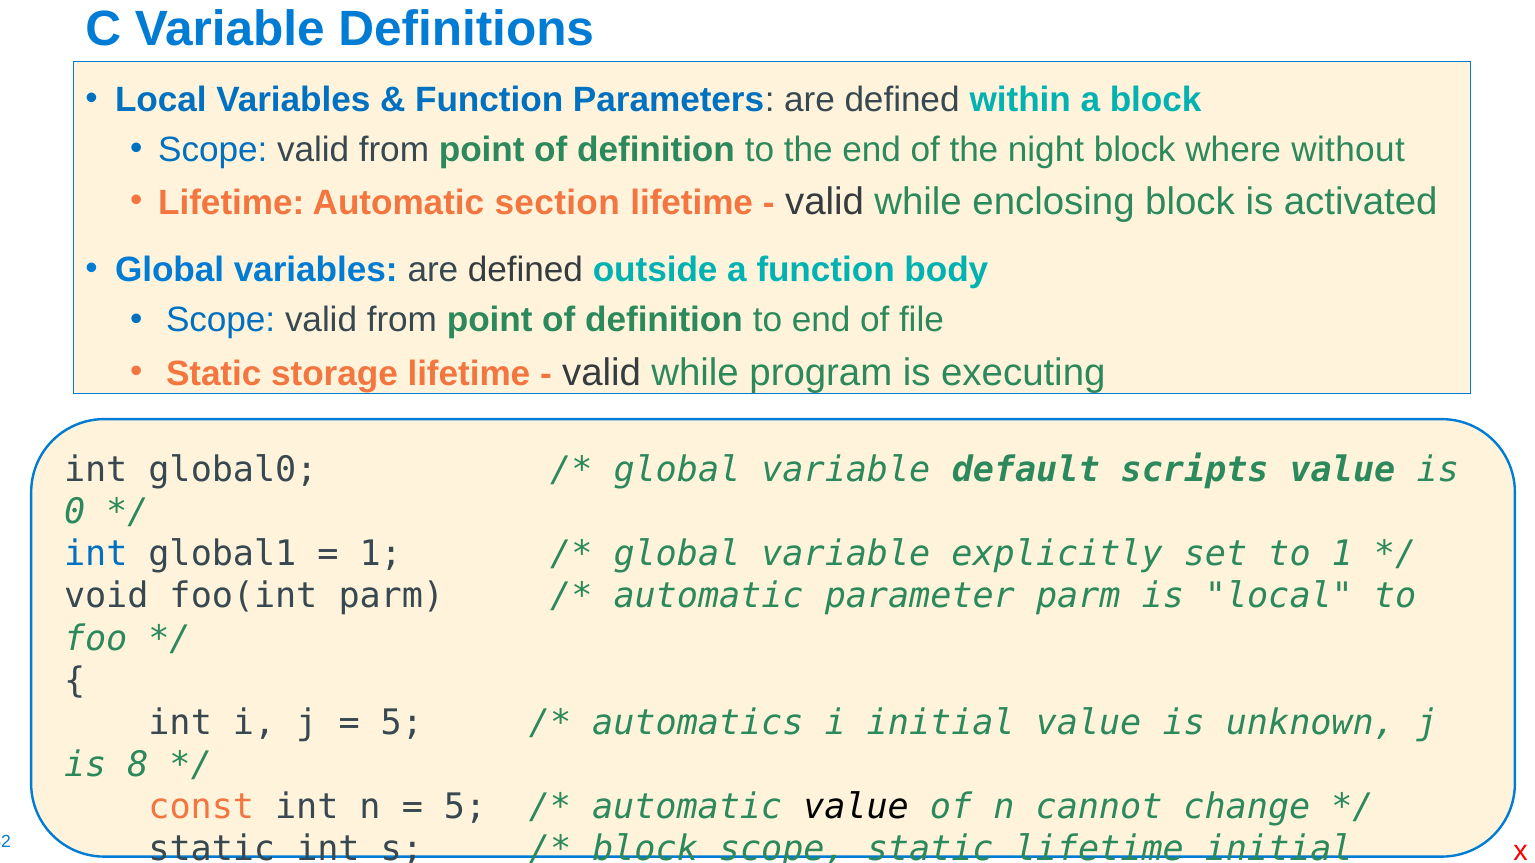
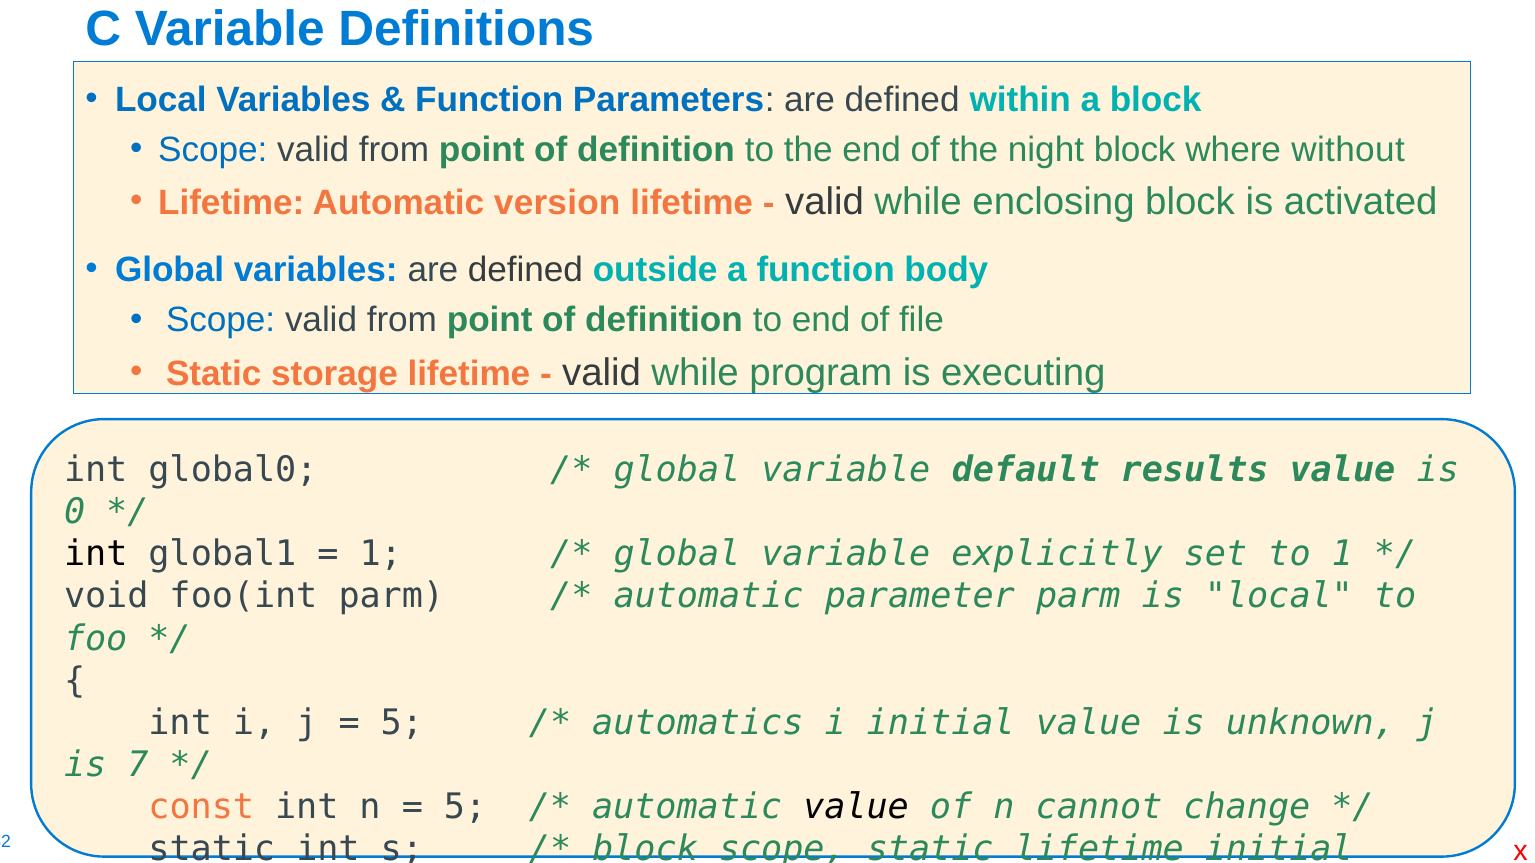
section: section -> version (557, 203)
scripts: scripts -> results (1195, 470)
int colour: blue -> black (96, 554)
8: 8 -> 7 (138, 765)
